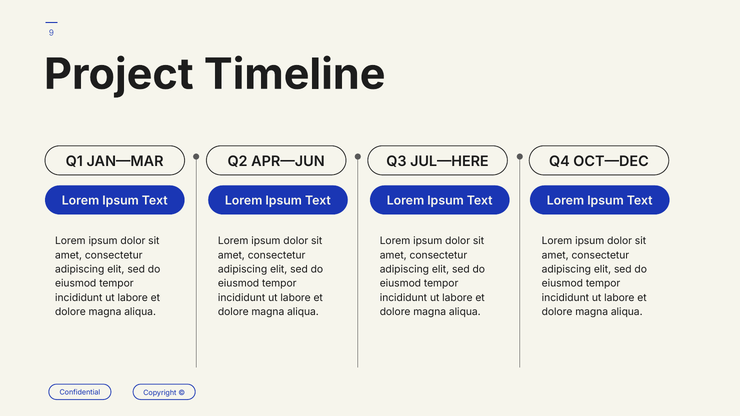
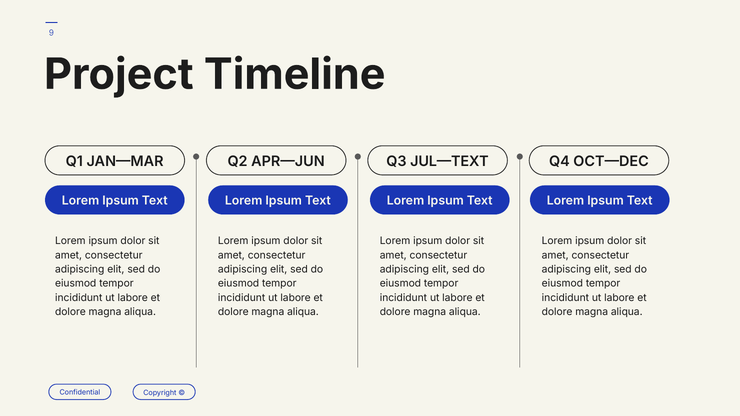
JUL—HERE: JUL—HERE -> JUL—TEXT (449, 161)
